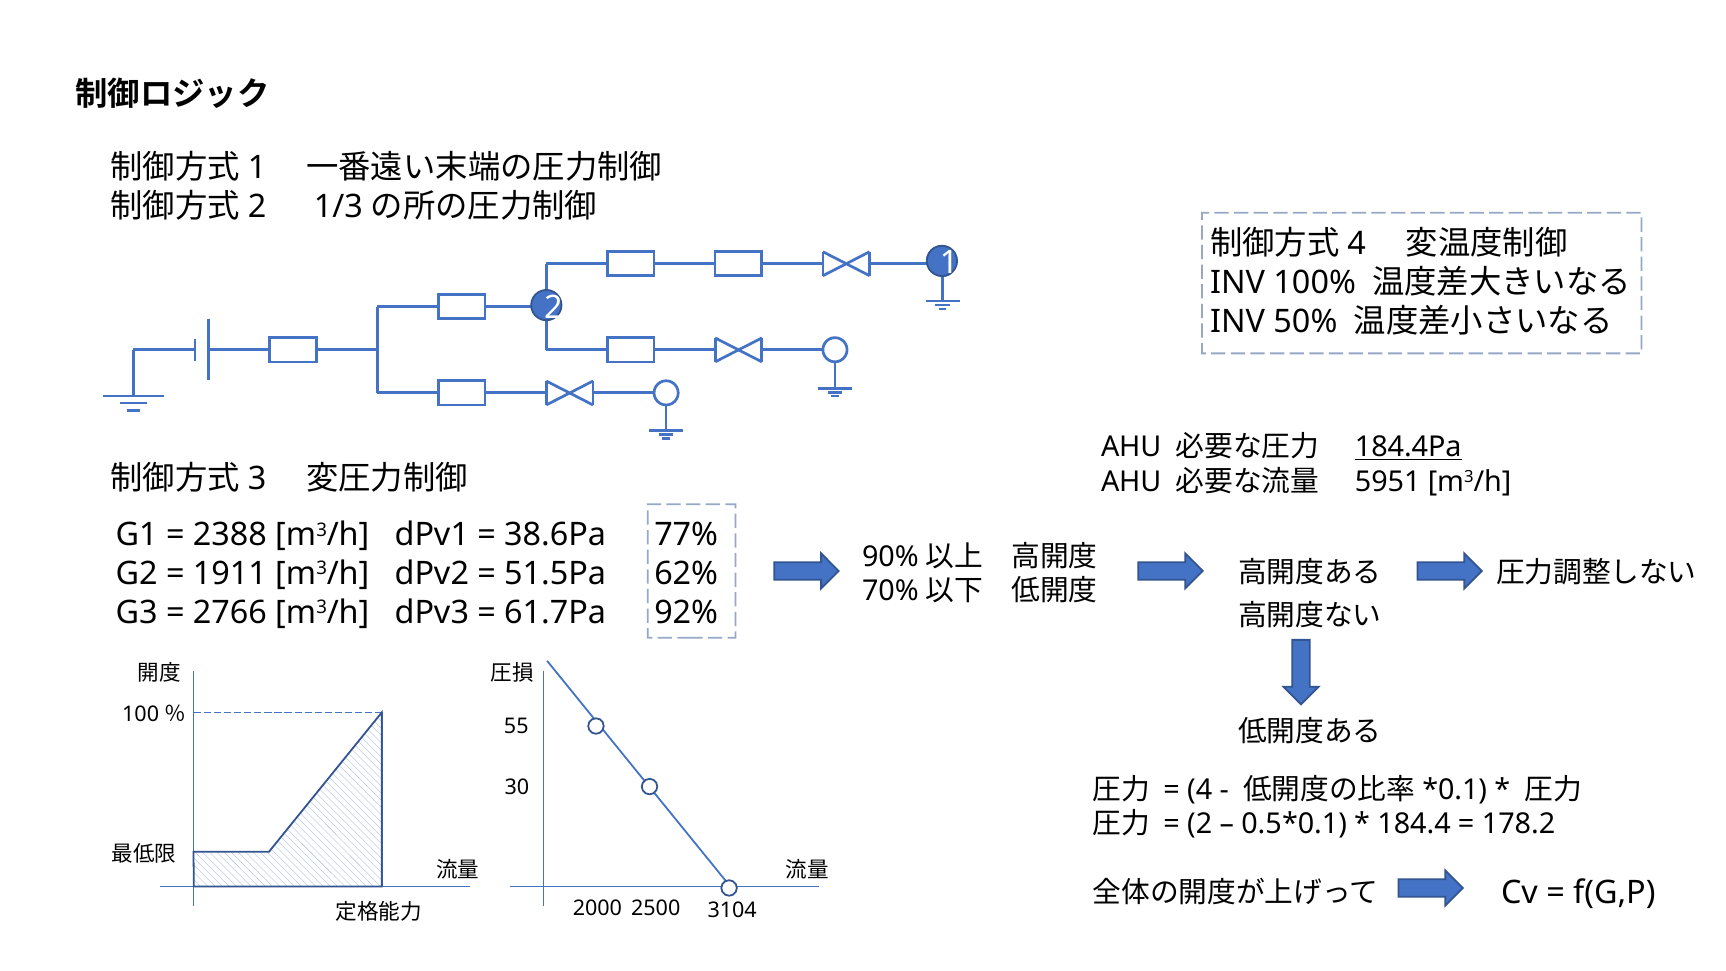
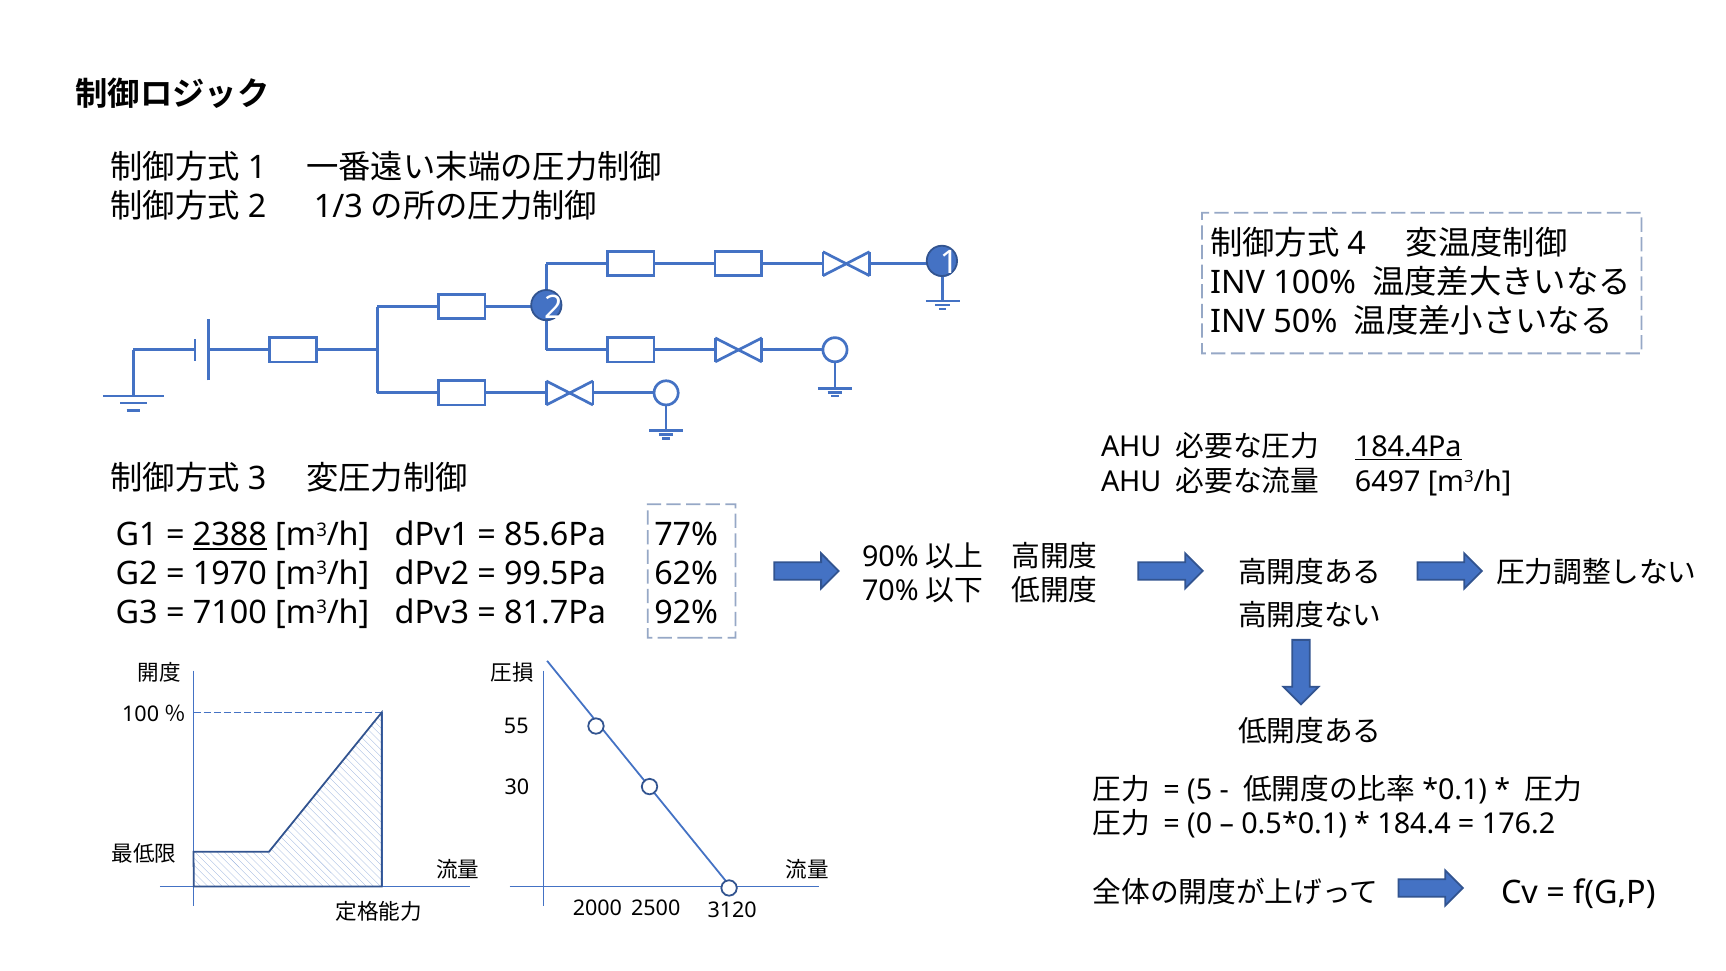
5951: 5951 -> 6497 (1388, 482)
2388 underline: none -> present (230, 535)
38.6Pa: 38.6Pa -> 85.6Pa (555, 535)
1911: 1911 -> 1970 (230, 574)
51.5Pa: 51.5Pa -> 99.5Pa (555, 574)
2766: 2766 -> 7100 (230, 613)
61.7Pa: 61.7Pa -> 81.7Pa (555, 613)
4: 4 -> 5 (1200, 789)
2: 2 -> 0 (1200, 824)
178.2: 178.2 -> 176.2 (1519, 824)
3104: 3104 -> 3120 (732, 910)
